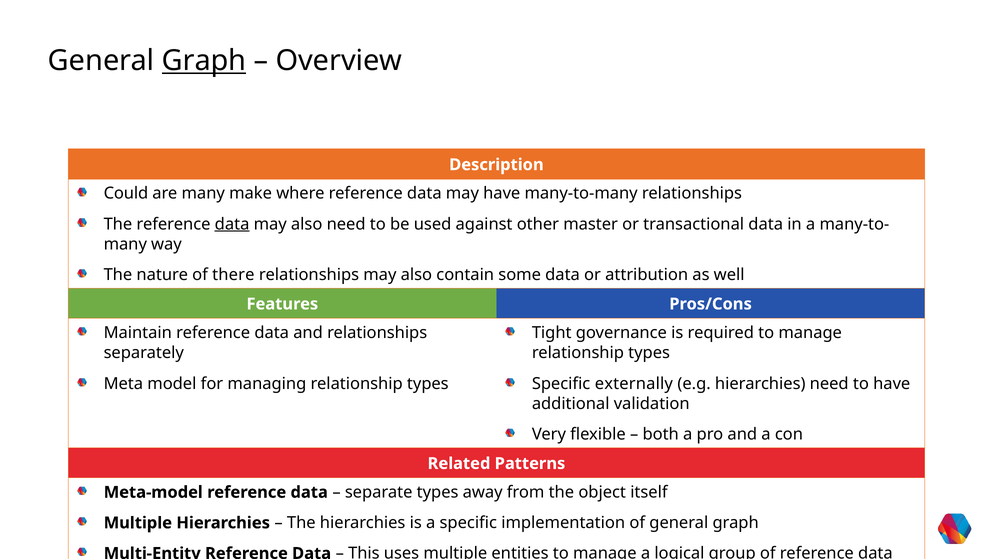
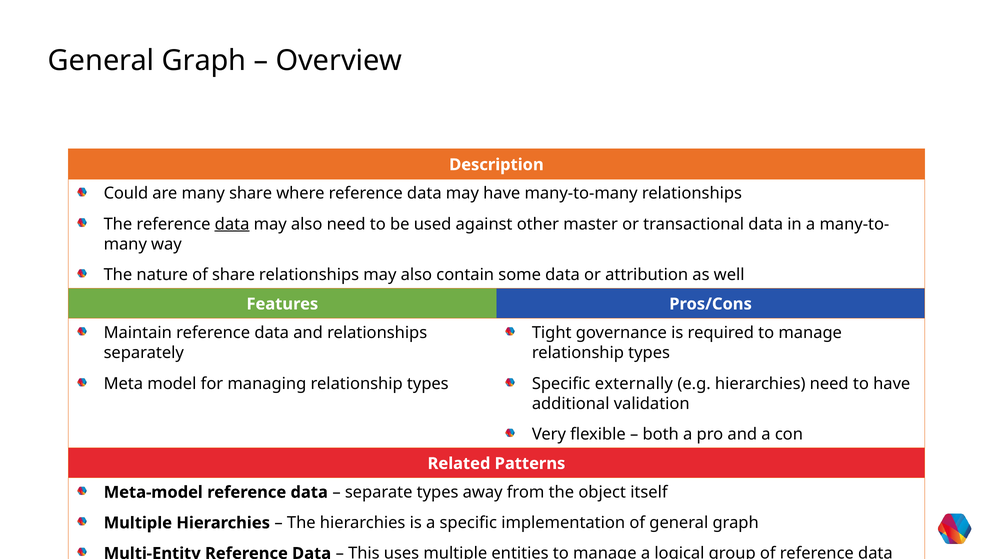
Graph underline: present -> none (204, 61)
many make: make -> share (251, 193)
of there: there -> share (234, 275)
